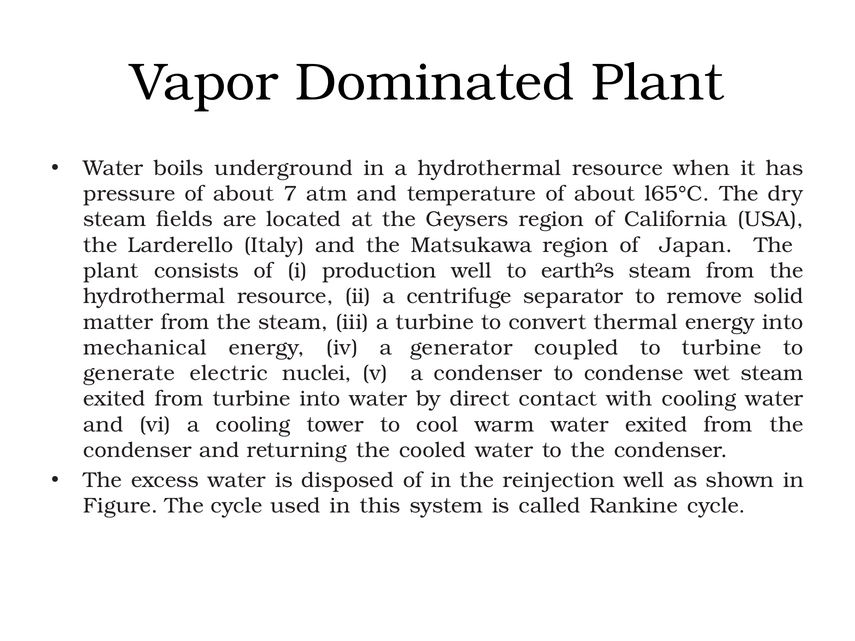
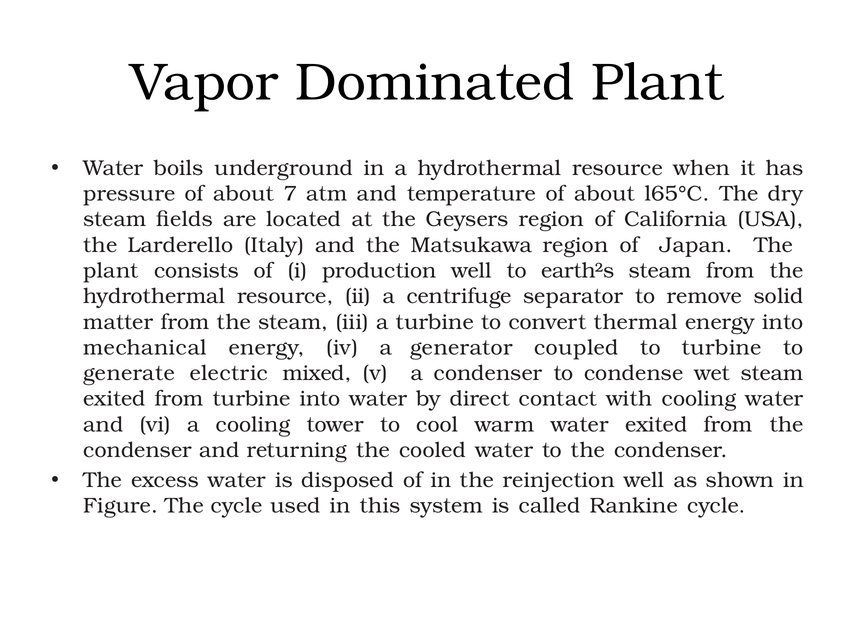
nuclei: nuclei -> mixed (317, 373)
